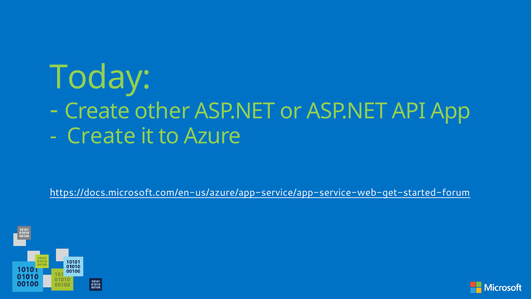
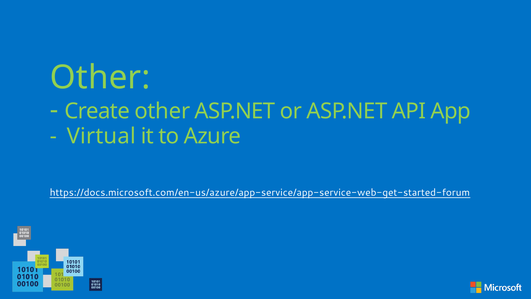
Today: Today -> Other (100, 77)
Create: Create -> Virtual (101, 136)
